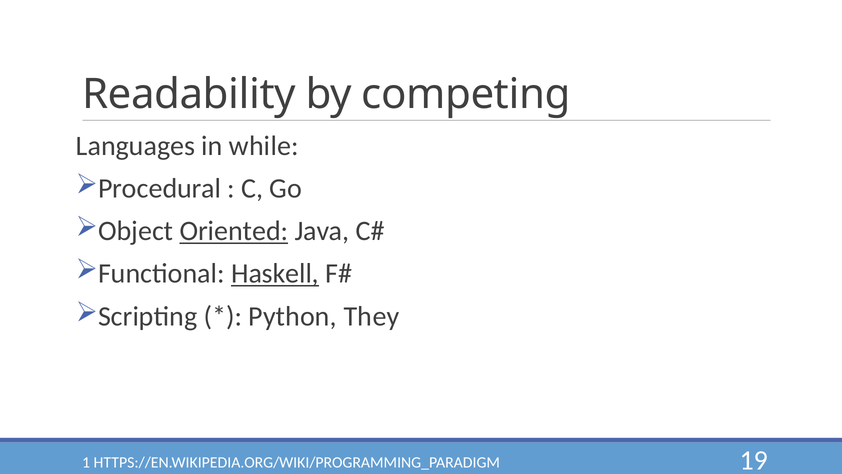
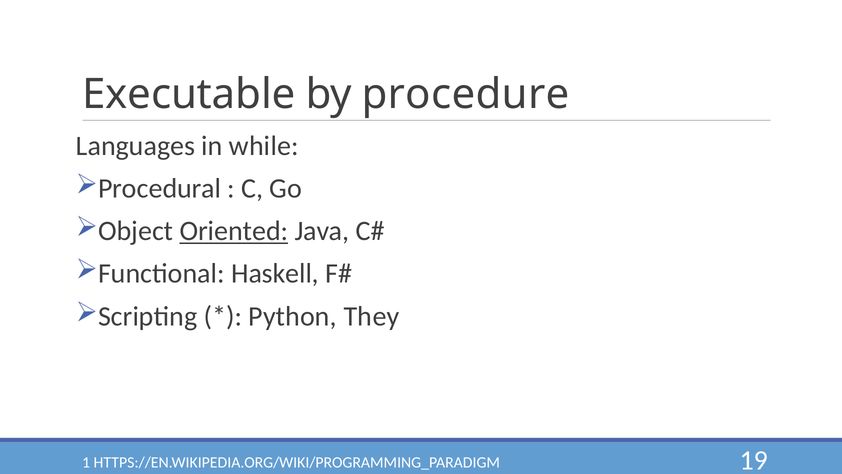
Readability: Readability -> Executable (189, 94)
competing: competing -> procedure (466, 94)
Haskell underline: present -> none (275, 273)
